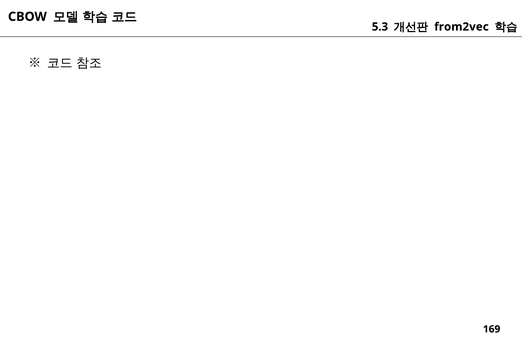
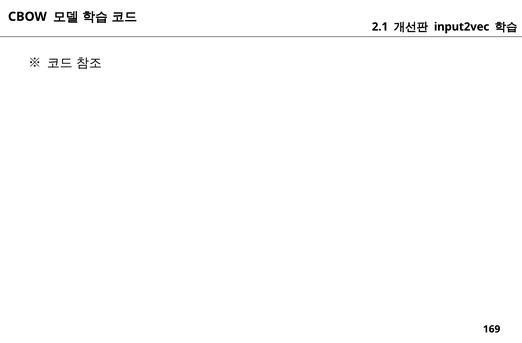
5.3: 5.3 -> 2.1 (380, 27)
from2vec: from2vec -> input2vec (462, 27)
